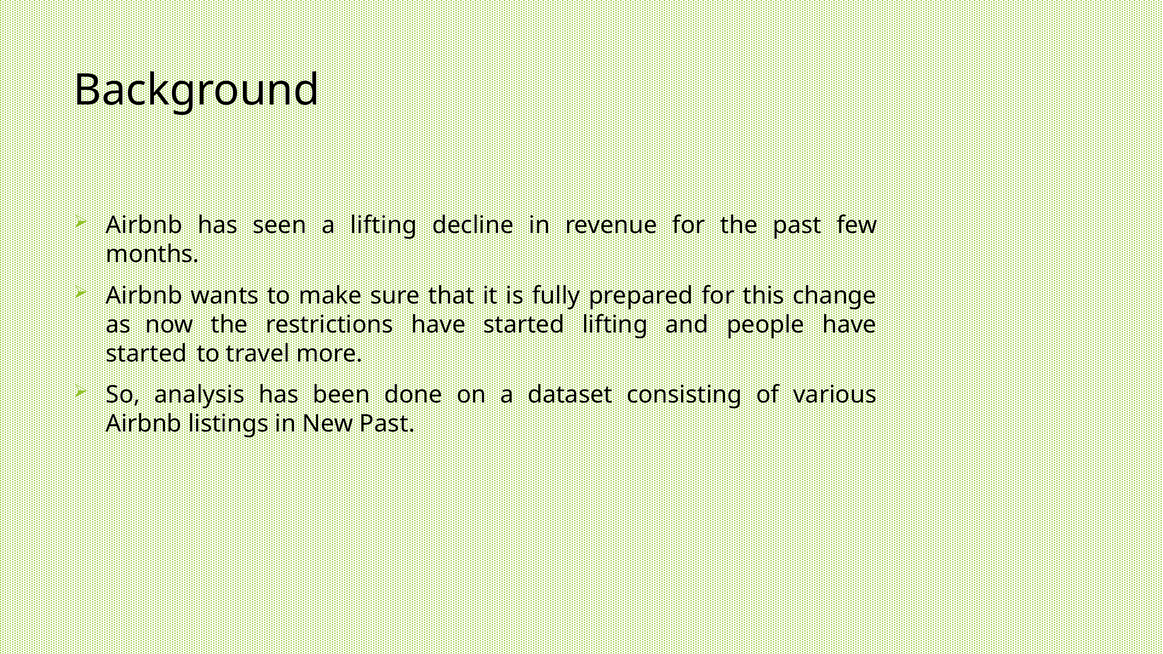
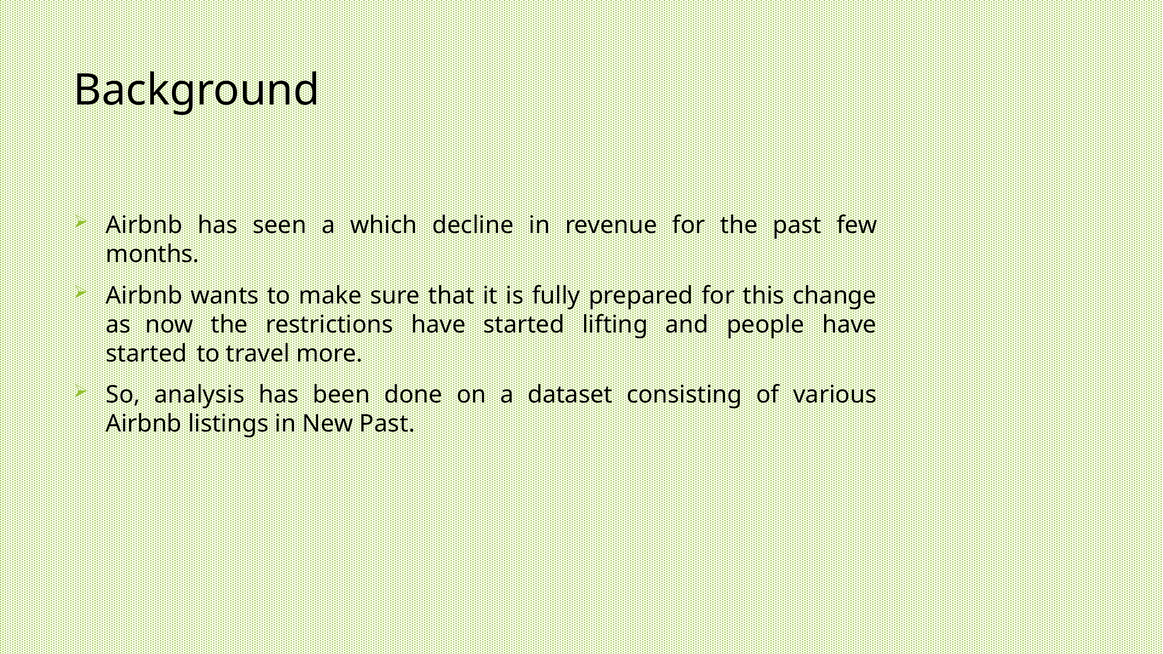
a lifting: lifting -> which (384, 225)
